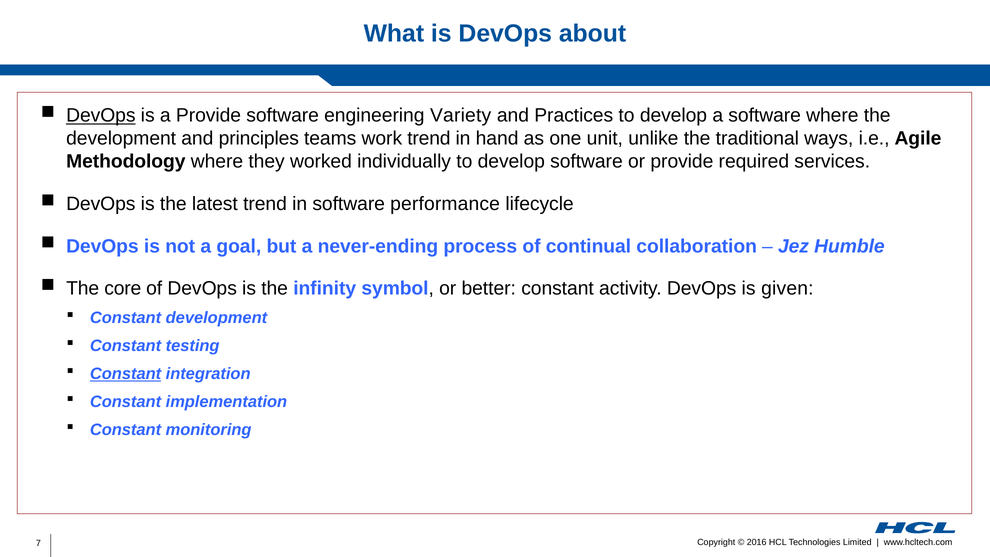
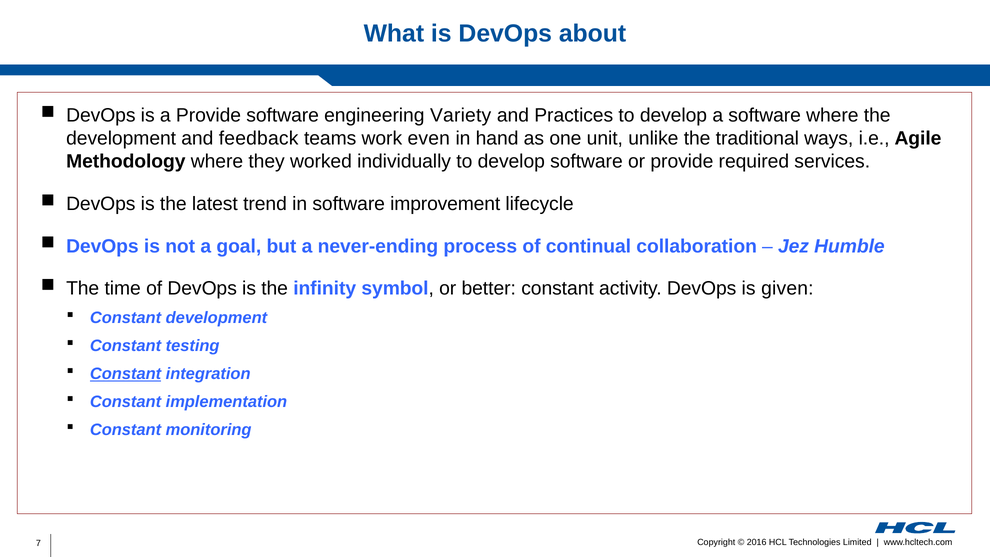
DevOps underline: present -> none (101, 116)
principles: principles -> feedback (259, 139)
work trend: trend -> even (429, 139)
performance: performance -> improvement (445, 204)
core: core -> time (123, 288)
